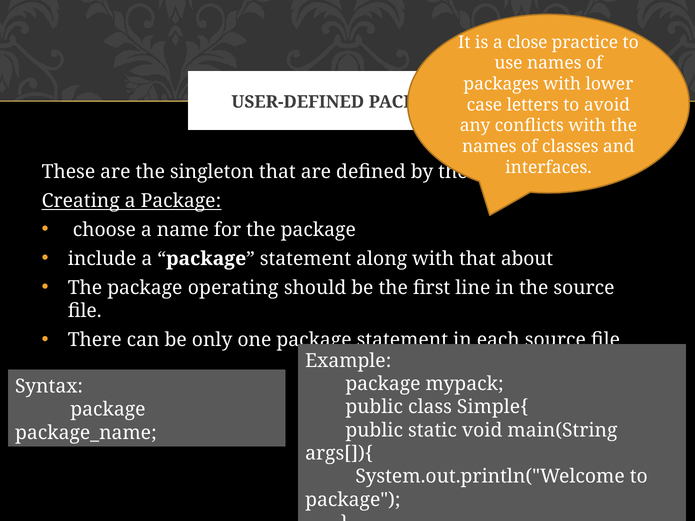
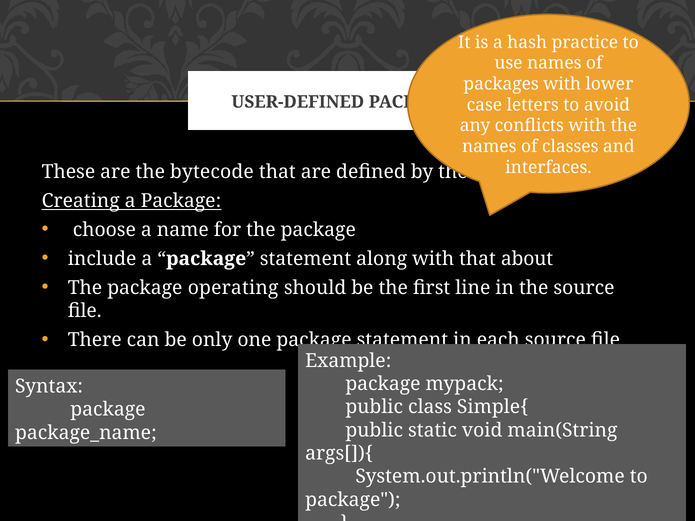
close: close -> hash (527, 42)
singleton: singleton -> bytecode (212, 172)
